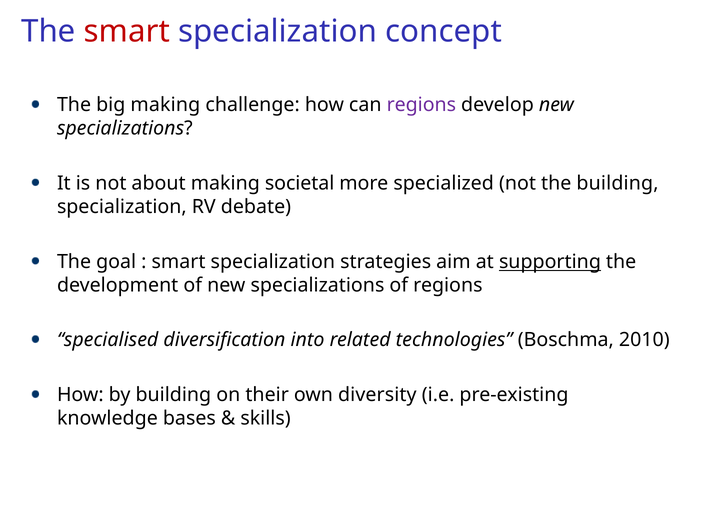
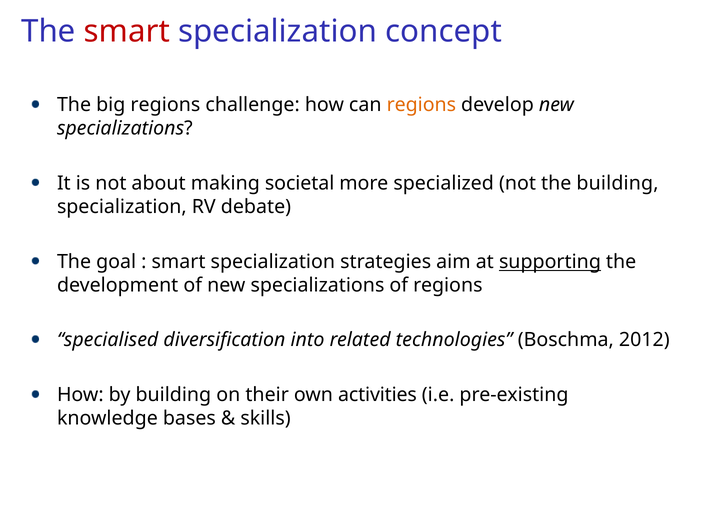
big making: making -> regions (165, 105)
regions colour: purple -> orange (421, 105)
2010: 2010 -> 2012 (644, 340)
diversity: diversity -> activities (377, 395)
